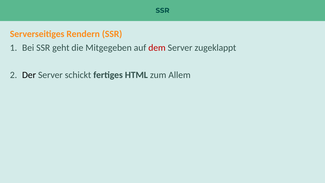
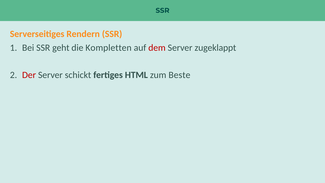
Mitgegeben: Mitgegeben -> Kompletten (109, 48)
Der colour: black -> red (29, 75)
Allem: Allem -> Beste (179, 75)
